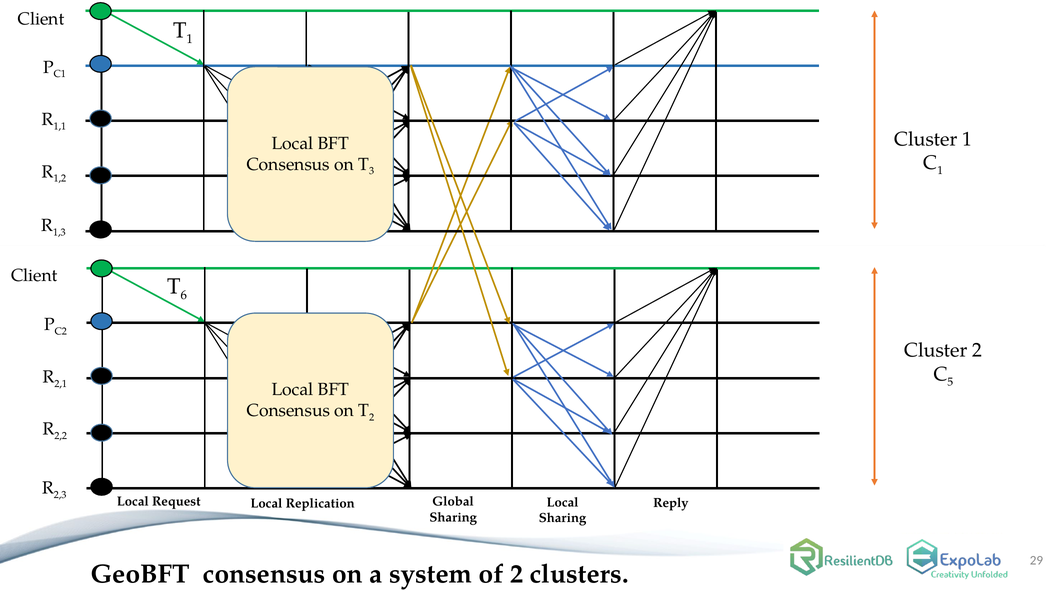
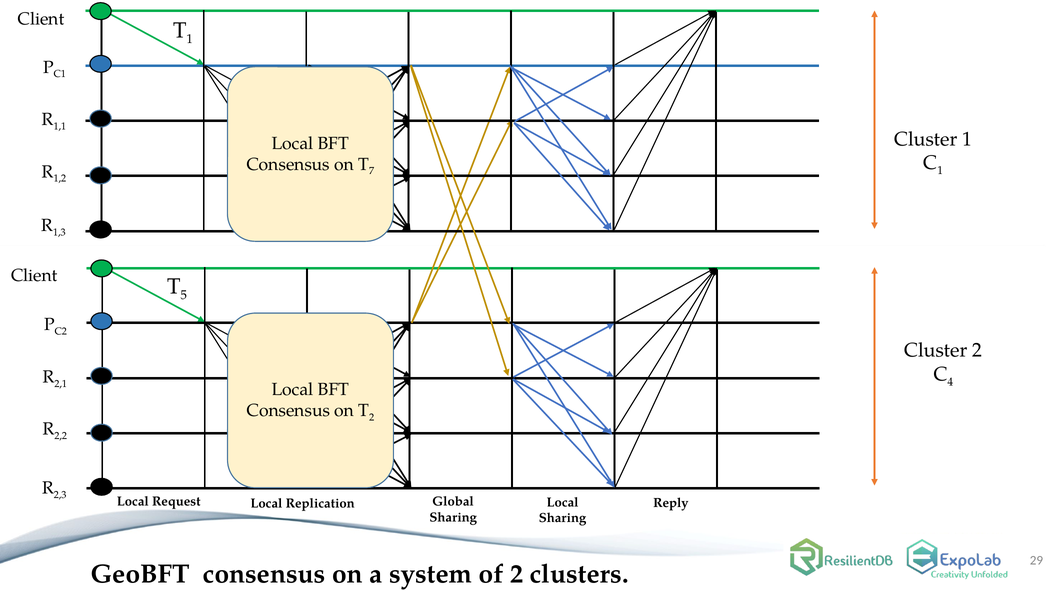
3: 3 -> 7 (372, 171)
6: 6 -> 5 (184, 295)
5: 5 -> 4 (950, 382)
